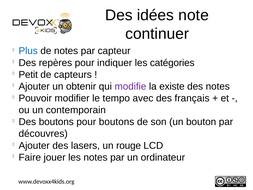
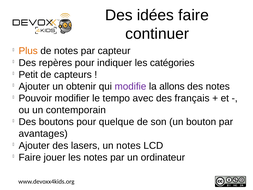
idées note: note -> faire (194, 15)
Plus colour: blue -> orange (28, 51)
existe: existe -> allons (172, 86)
pour boutons: boutons -> quelque (117, 122)
découvres: découvres -> avantages (43, 134)
un rouge: rouge -> notes (128, 145)
